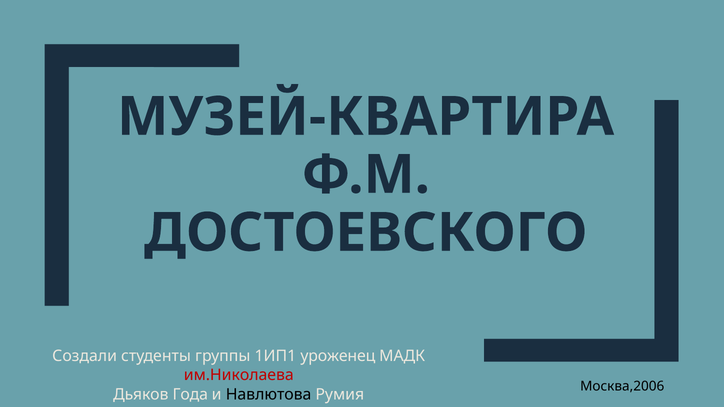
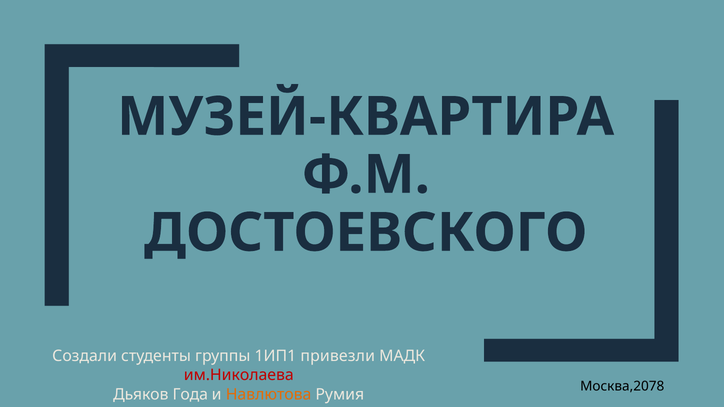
уроженец: уроженец -> привезли (338, 356)
Москва,2006: Москва,2006 -> Москва,2078 (622, 387)
Навлютова colour: black -> orange (269, 395)
